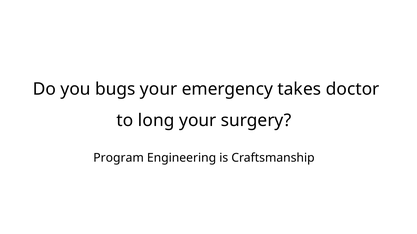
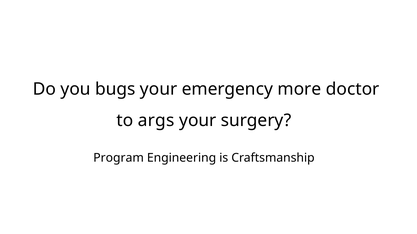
takes: takes -> more (299, 89)
long: long -> args (156, 121)
